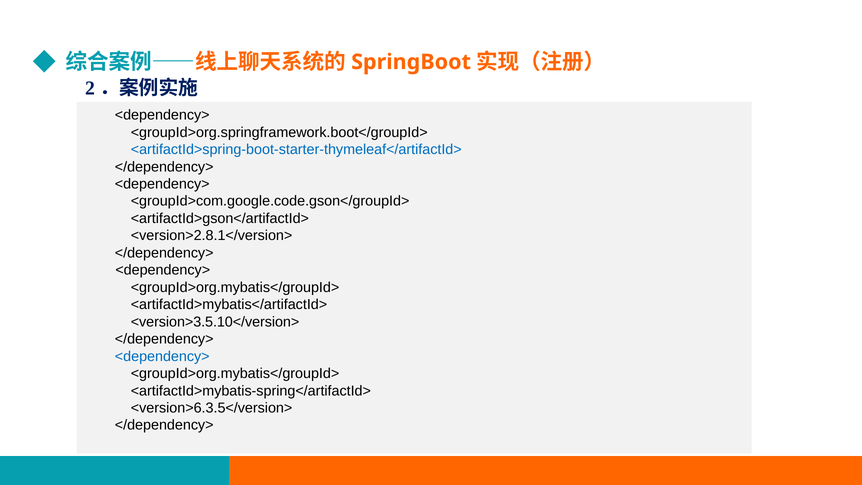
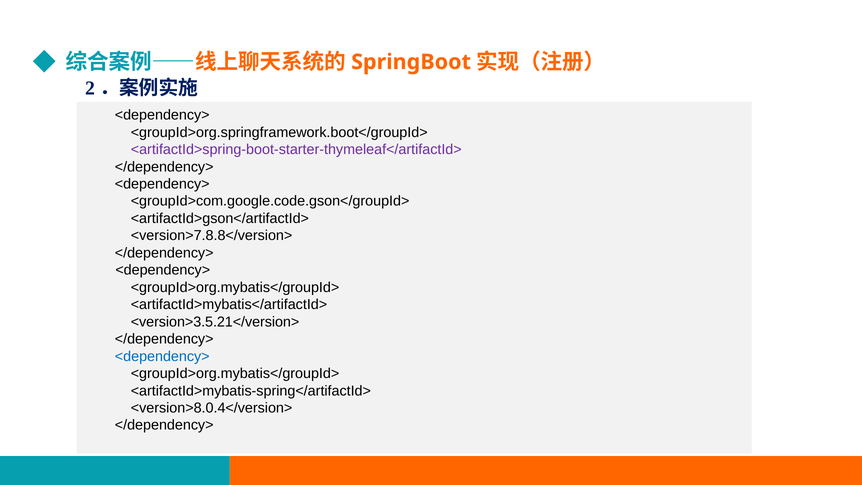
<artifactId>spring-boot-starter-thymeleaf</artifactId> colour: blue -> purple (296, 150)
<version>2.8.1</version>: <version>2.8.1</version> -> <version>7.8.8</version> (212, 236)
<version>3.5.10</version>: <version>3.5.10</version> -> <version>3.5.21</version> (215, 322)
<version>6.3.5</version>: <version>6.3.5</version> -> <version>8.0.4</version> (212, 408)
